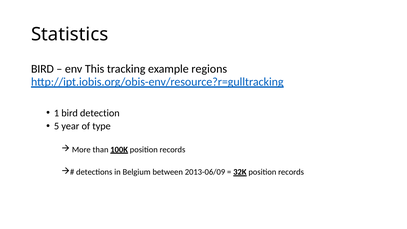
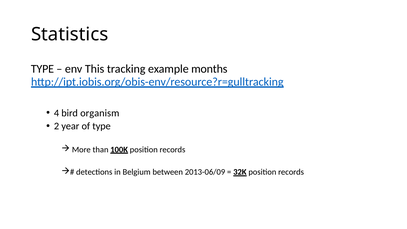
BIRD: BIRD -> TYPE (42, 69)
regions: regions -> months (209, 69)
1: 1 -> 4 (56, 113)
detection: detection -> organism (100, 113)
5: 5 -> 2 (56, 126)
